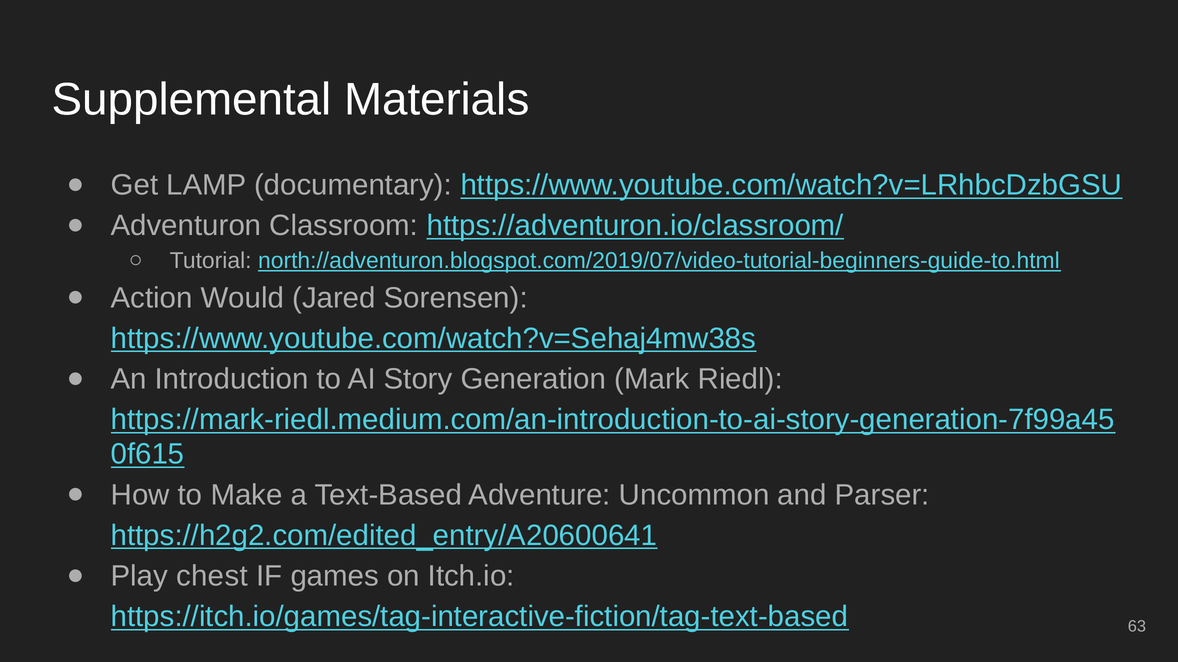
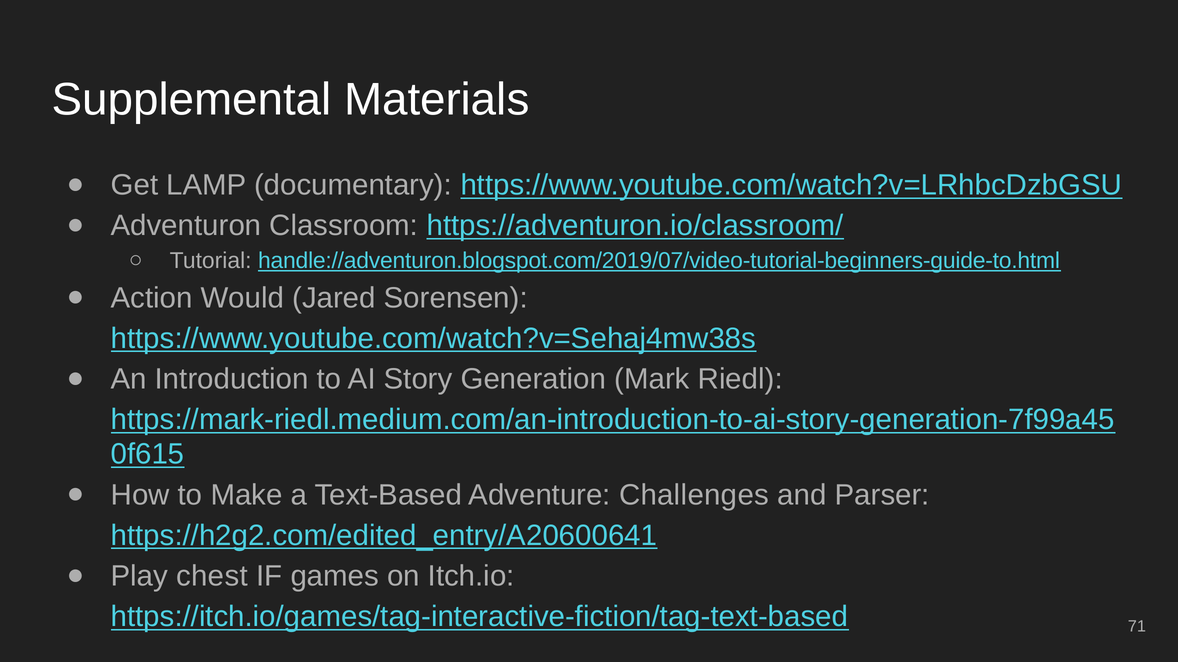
north://adventuron.blogspot.com/2019/07/video-tutorial-beginners-guide-to.html: north://adventuron.blogspot.com/2019/07/video-tutorial-beginners-guide-to.html -> handle://adventuron.blogspot.com/2019/07/video-tutorial-beginners-guide-to.html (659, 261)
Uncommon: Uncommon -> Challenges (694, 495)
63: 63 -> 71 (1137, 627)
